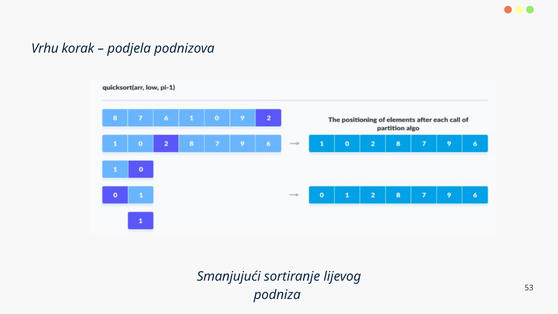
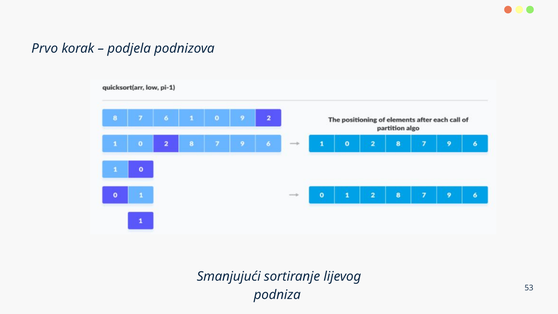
Vrhu: Vrhu -> Prvo (45, 49)
